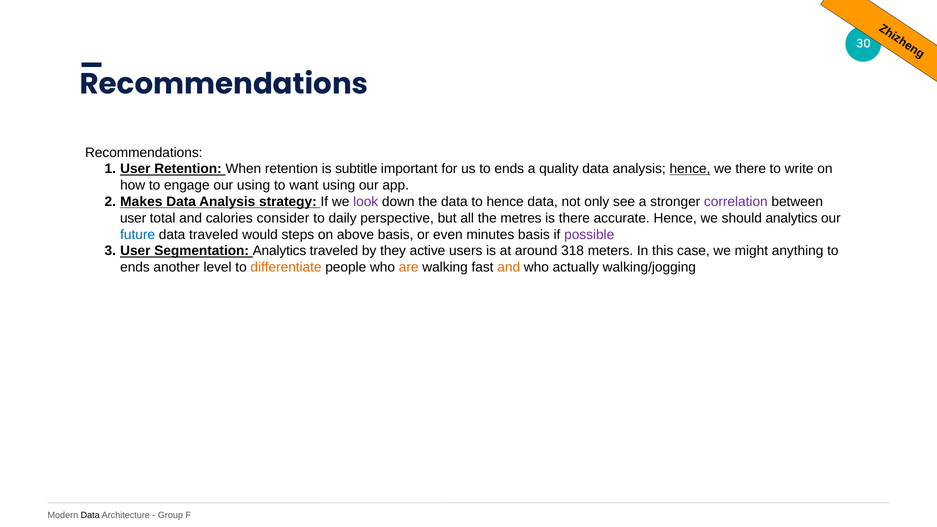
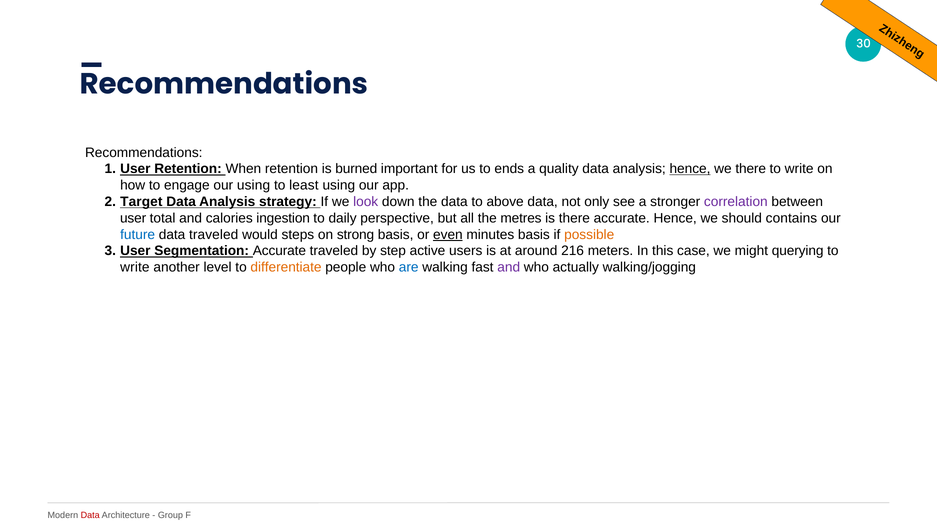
subtitle: subtitle -> burned (356, 169)
want: want -> least (304, 185)
Makes: Makes -> Target (141, 202)
to hence: hence -> above (505, 202)
consider: consider -> ingestion (283, 218)
should analytics: analytics -> contains (791, 218)
above: above -> strong (356, 235)
even underline: none -> present (448, 235)
possible colour: purple -> orange (589, 235)
Segmentation Analytics: Analytics -> Accurate (279, 251)
they: they -> step (393, 251)
318: 318 -> 216 (573, 251)
anything: anything -> querying (798, 251)
ends: ends -> write (135, 267)
are colour: orange -> blue (409, 267)
and colour: orange -> purple (509, 267)
Data colour: black -> red (90, 515)
